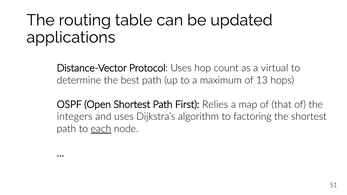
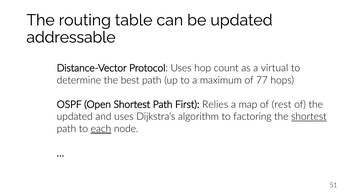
applications: applications -> addressable (71, 37)
13: 13 -> 77 (262, 80)
that: that -> rest (281, 105)
integers: integers -> updated (75, 117)
shortest underline: none -> present (309, 117)
